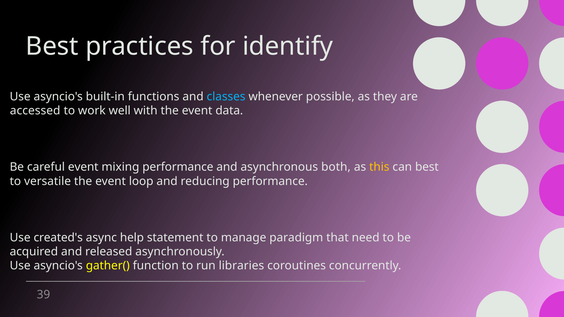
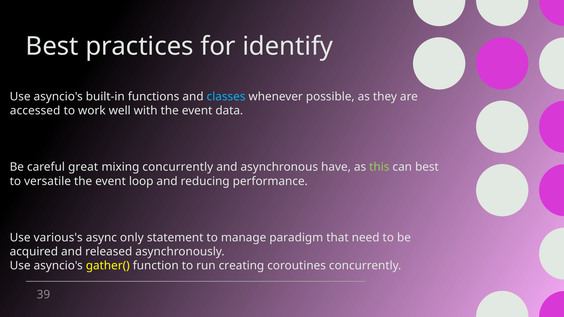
careful event: event -> great (83, 167)
mixing performance: performance -> concurrently (178, 167)
both: both -> have (336, 167)
this colour: yellow -> light green (379, 167)
created's: created's -> various's (58, 238)
help: help -> only (132, 238)
libraries: libraries -> creating (241, 266)
